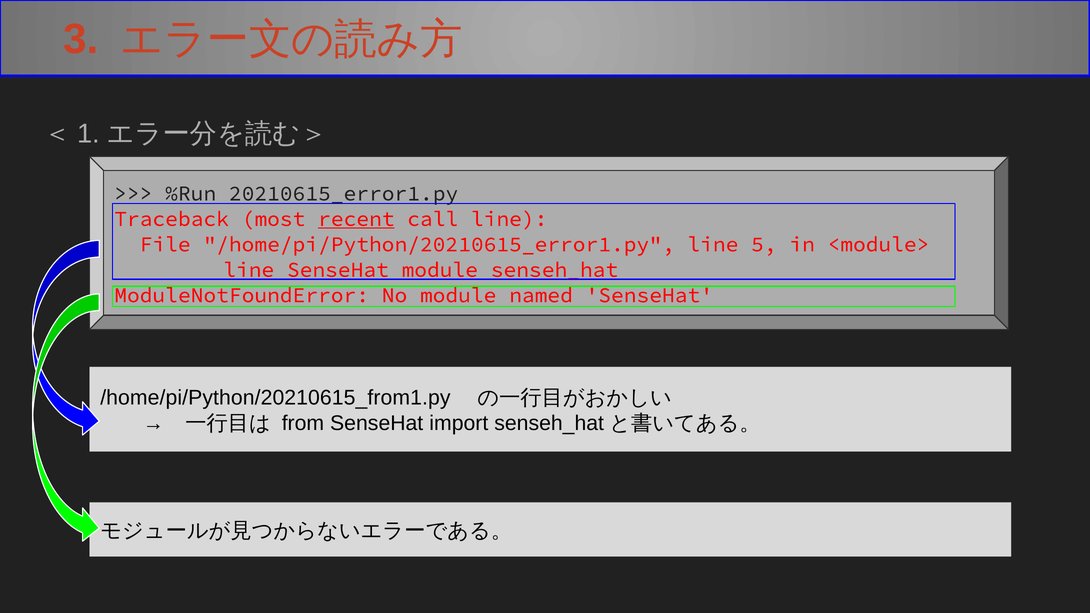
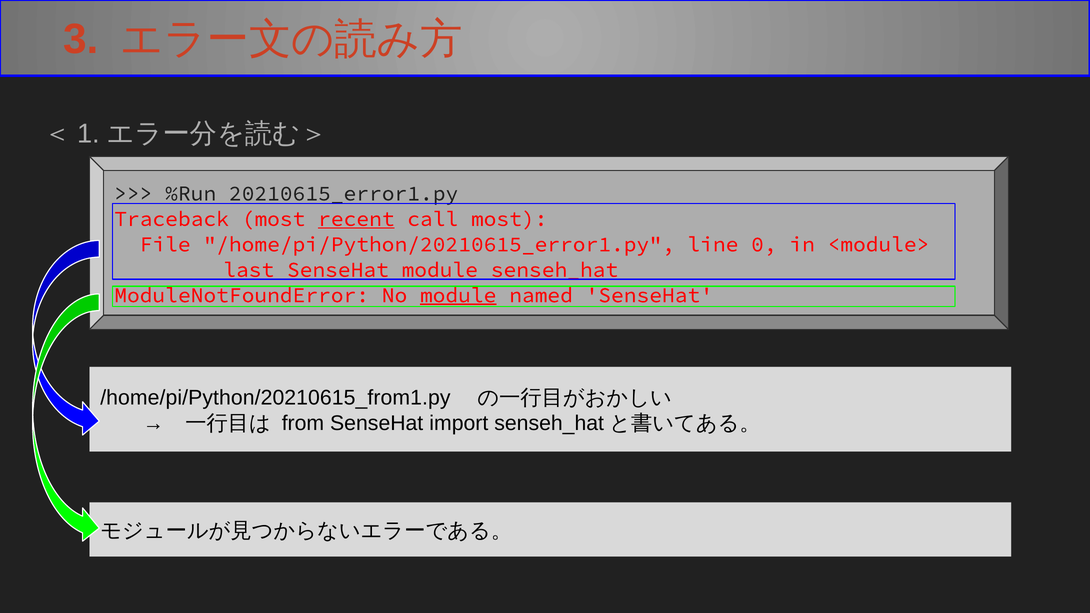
call line: line -> most (509, 219)
5: 5 -> 0 (764, 244)
line: line -> last (249, 270)
module underline: none -> present (458, 295)
